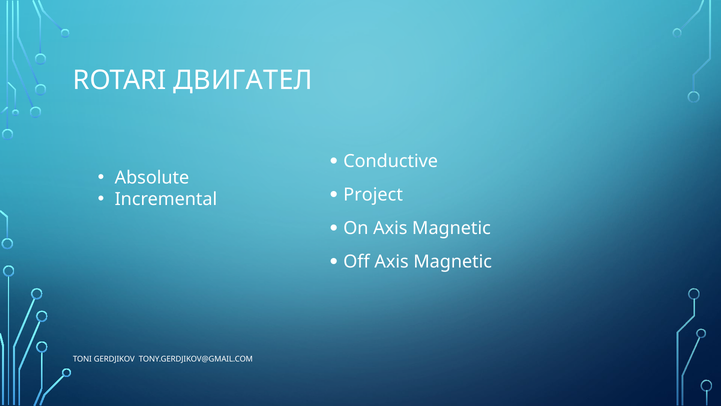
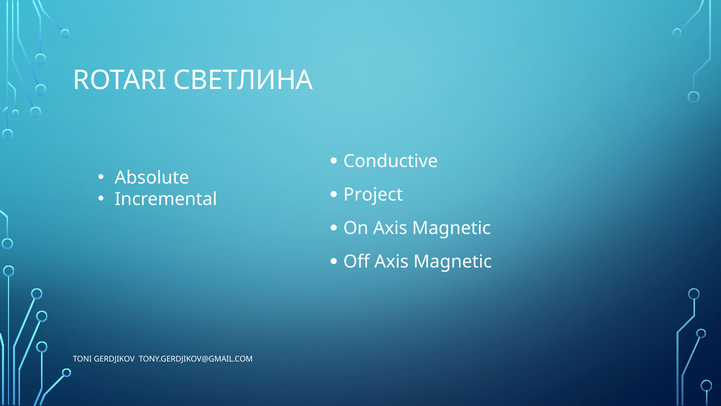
ДВИГАТЕЛ: ДВИГАТЕЛ -> СВЕТЛИНА (243, 80)
